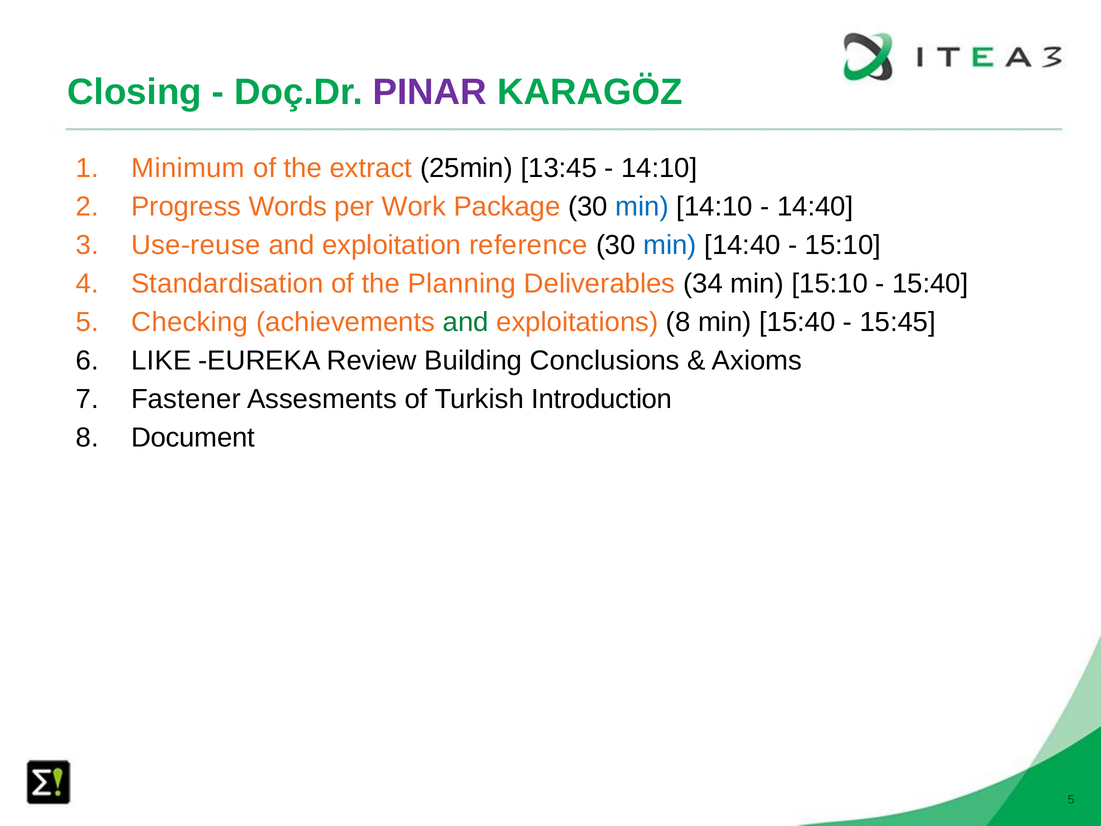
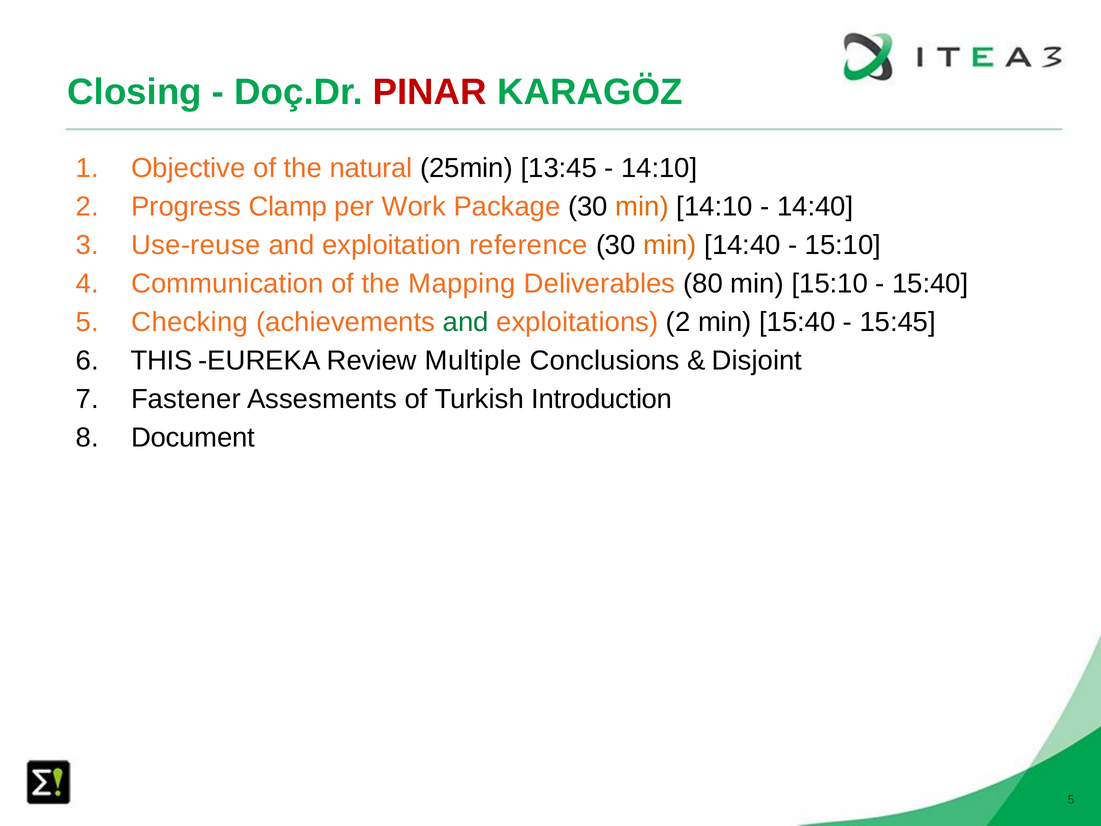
PINAR colour: purple -> red (430, 92)
Minimum: Minimum -> Objective (188, 168)
extract: extract -> natural (371, 168)
Words: Words -> Clamp (288, 207)
min colour: blue -> orange (642, 207)
min colour: blue -> orange (670, 245)
Standardisation: Standardisation -> Communication (227, 284)
Planning: Planning -> Mapping (462, 284)
34: 34 -> 80 (703, 284)
exploitations 8: 8 -> 2 (678, 322)
LIKE: LIKE -> THIS (162, 361)
Building: Building -> Multiple (473, 361)
Axioms: Axioms -> Disjoint (757, 361)
